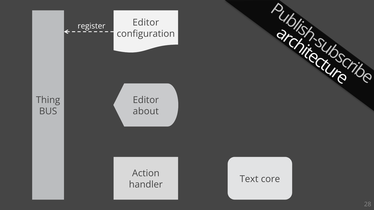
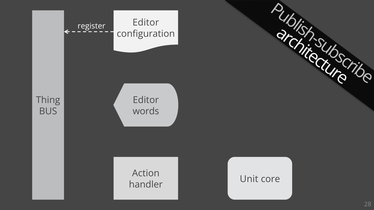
about: about -> words (146, 111)
Text: Text -> Unit (249, 179)
